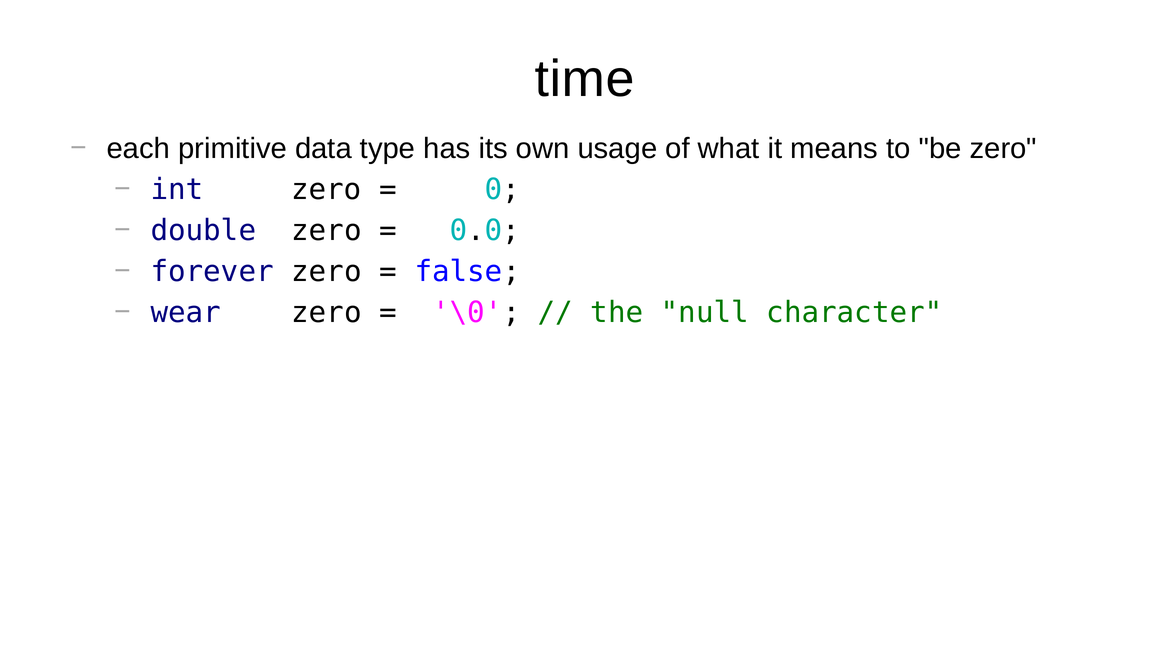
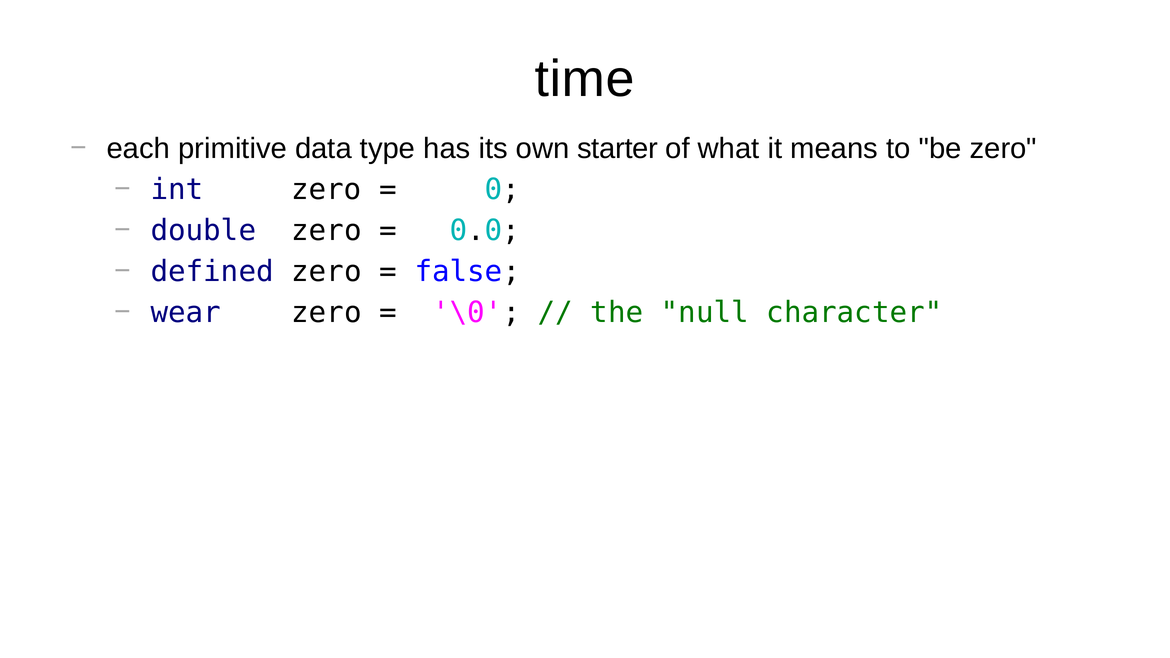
usage: usage -> starter (618, 149)
forever: forever -> defined (212, 272)
